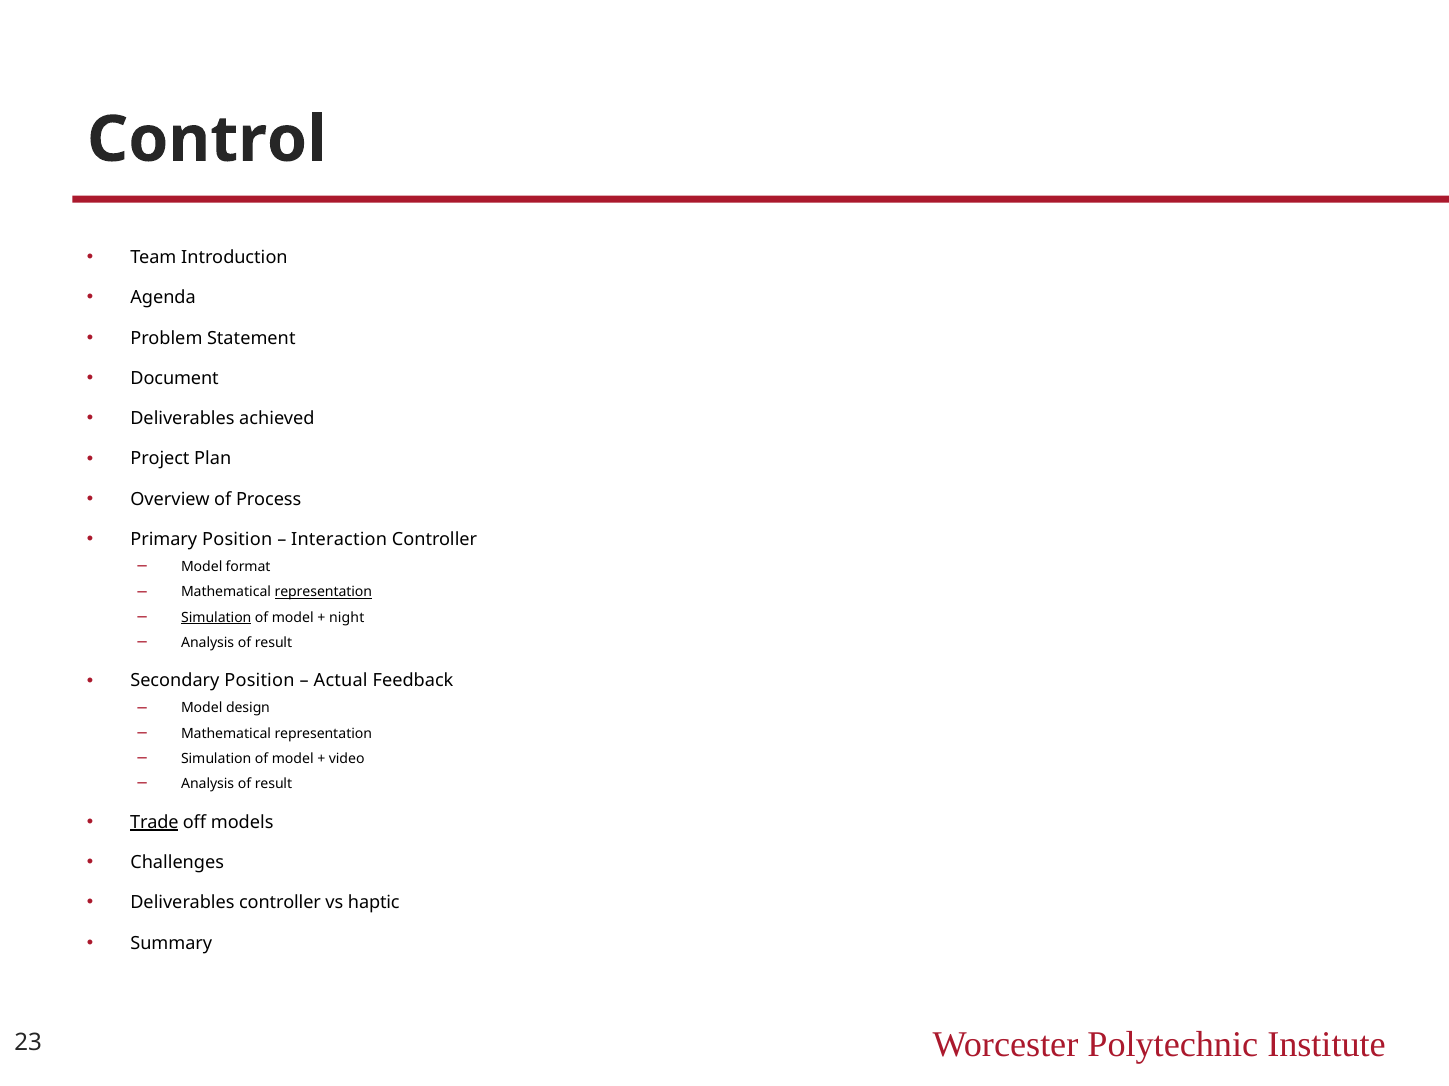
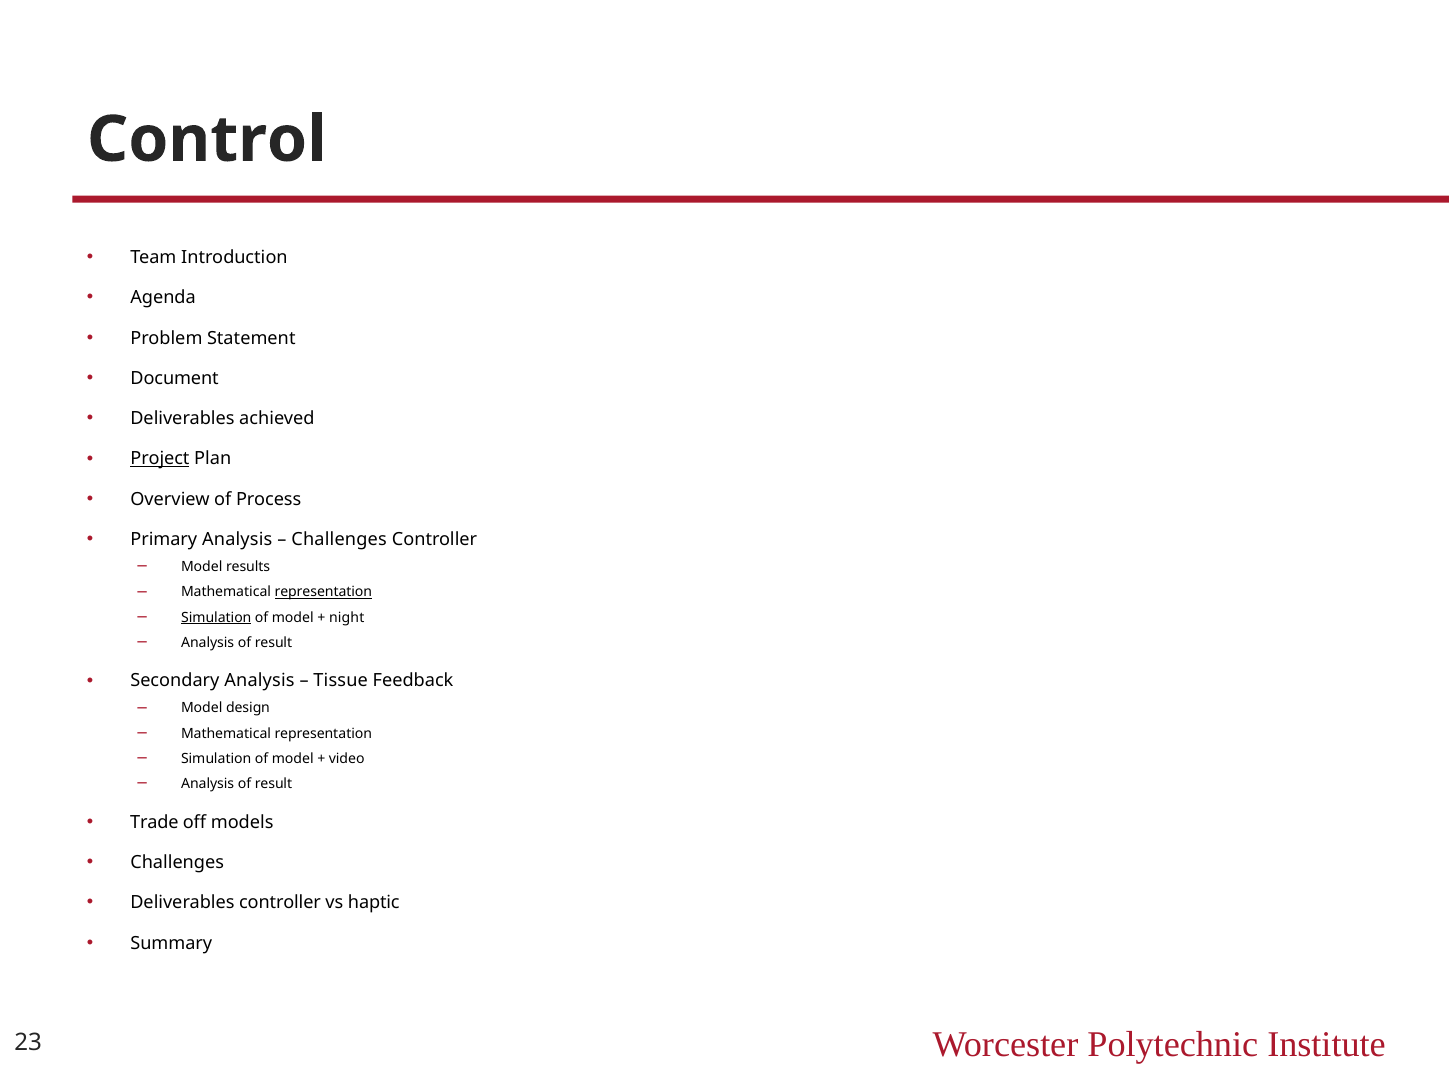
Project underline: none -> present (160, 459)
Primary Position: Position -> Analysis (237, 540)
Interaction: Interaction -> Challenges (339, 540)
format: format -> results (248, 567)
Secondary Position: Position -> Analysis (259, 681)
Actual: Actual -> Tissue (341, 681)
Trade underline: present -> none (154, 823)
